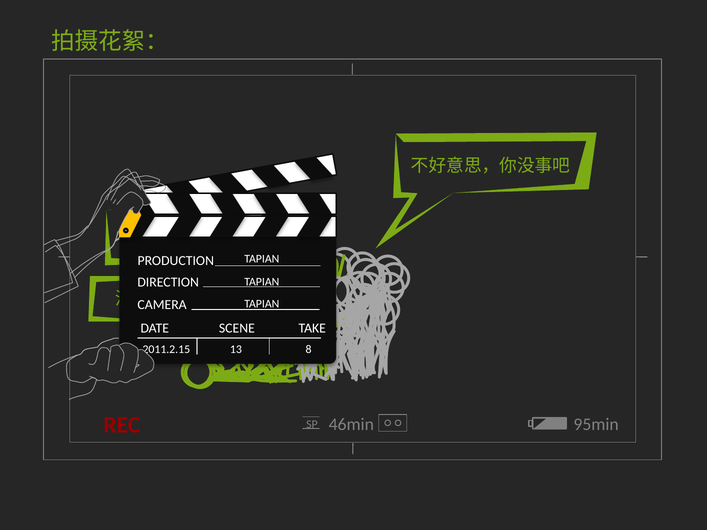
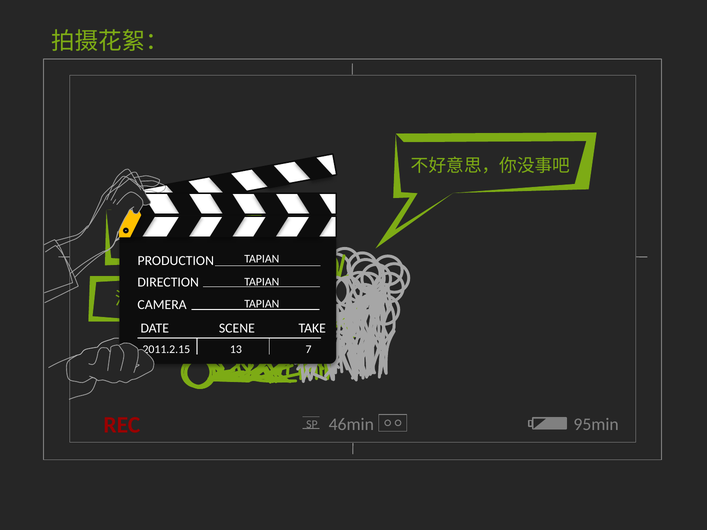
8: 8 -> 7 (309, 350)
